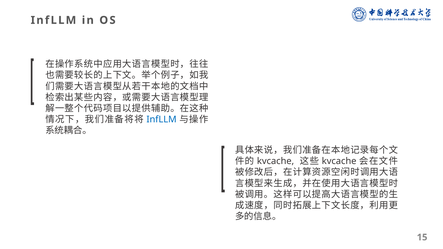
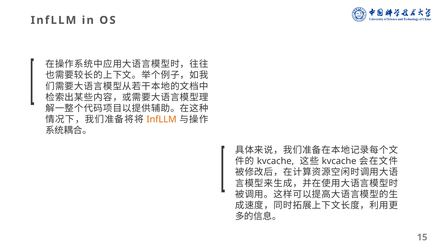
InfLLM colour: blue -> orange (162, 120)
